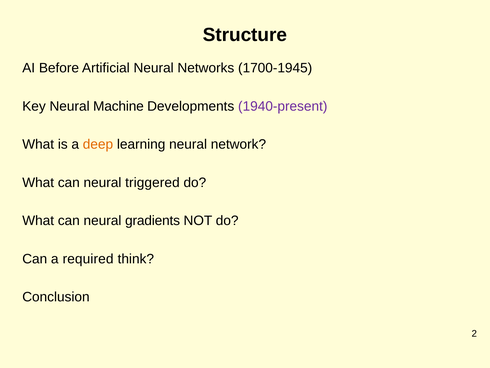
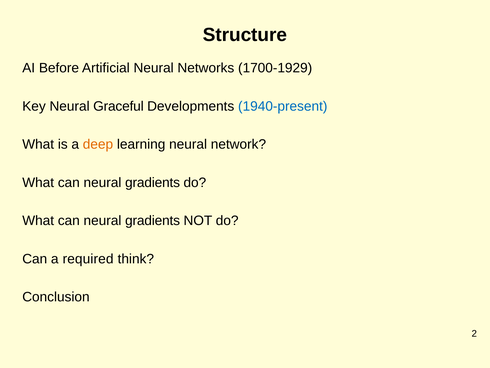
1700-1945: 1700-1945 -> 1700-1929 (275, 68)
Machine: Machine -> Graceful (118, 106)
1940-present colour: purple -> blue (283, 106)
triggered: triggered -> gradients (153, 182)
